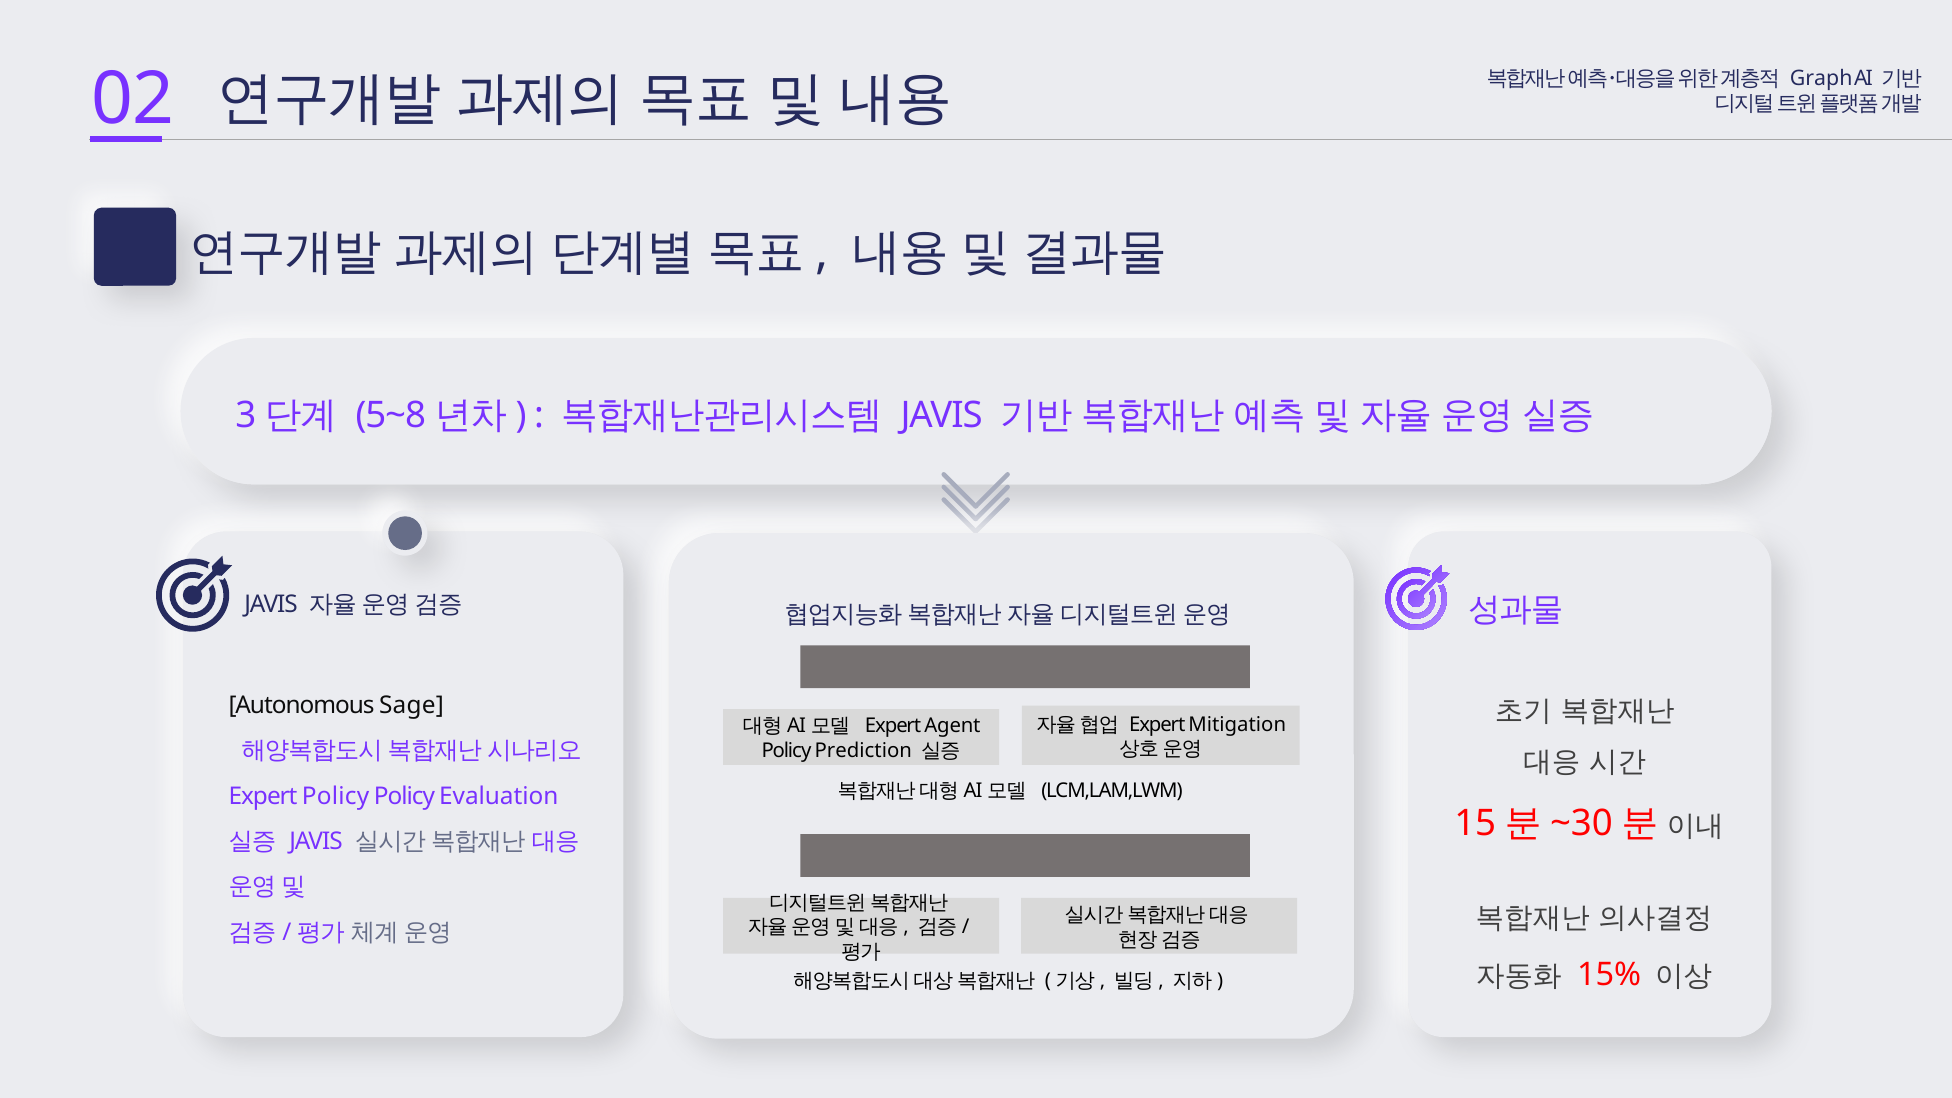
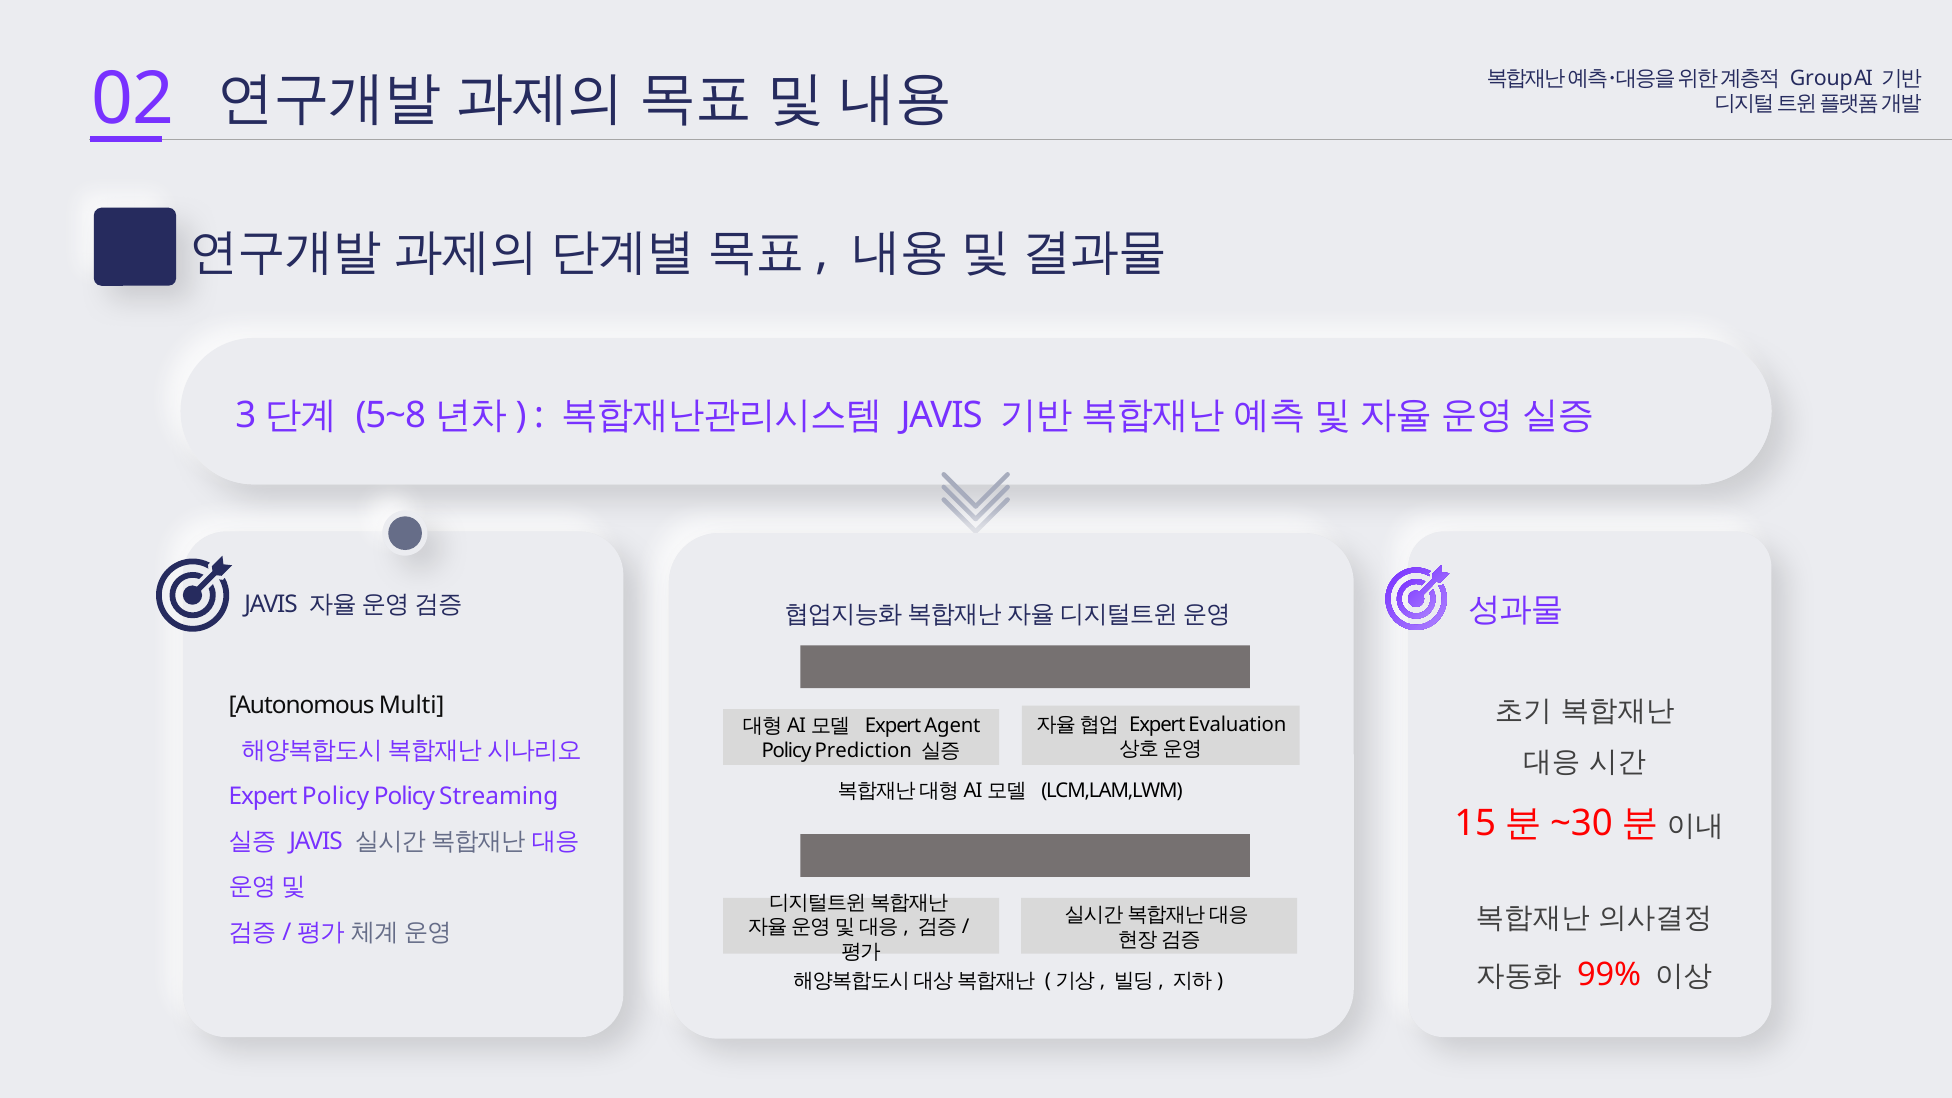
Graph: Graph -> Group (1821, 78)
Sage: Sage -> Multi (412, 705)
Mitigation: Mitigation -> Evaluation (1237, 725)
Evaluation: Evaluation -> Streaming (499, 796)
15%: 15% -> 99% (1609, 974)
